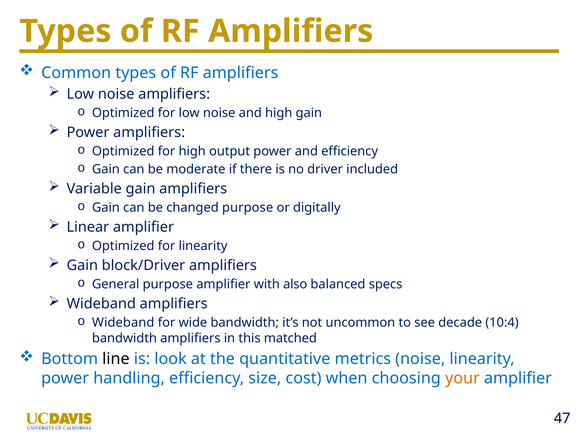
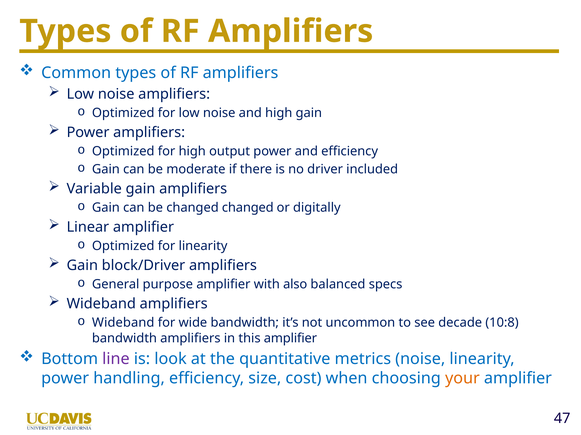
changed purpose: purpose -> changed (248, 208)
10:4: 10:4 -> 10:8 (502, 323)
this matched: matched -> amplifier (290, 339)
line colour: black -> purple (116, 360)
